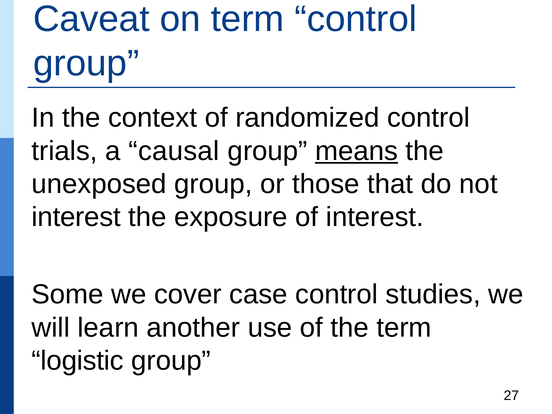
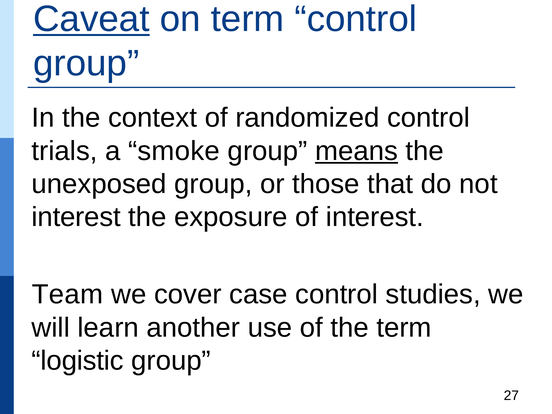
Caveat underline: none -> present (91, 19)
causal: causal -> smoke (174, 151)
Some: Some -> Team (67, 294)
